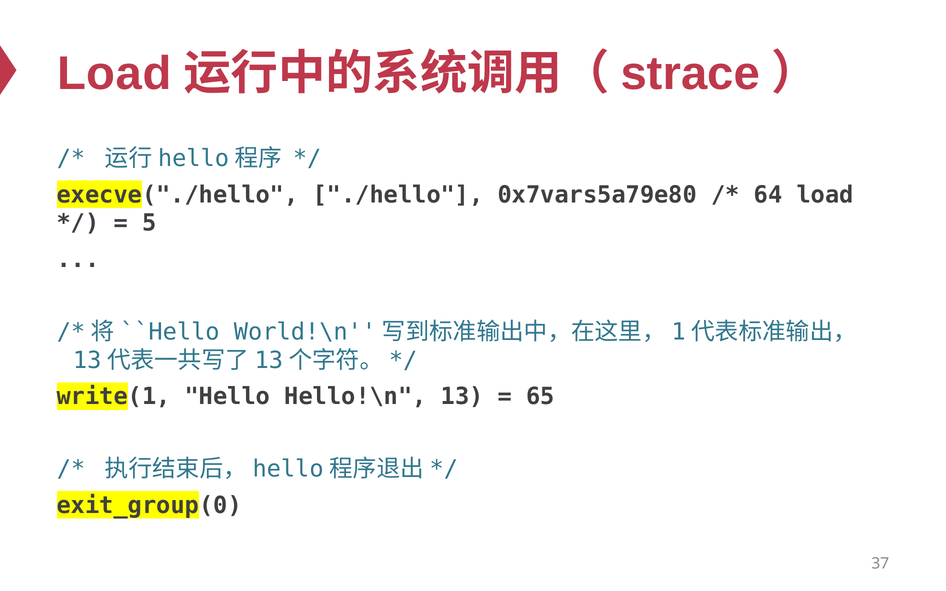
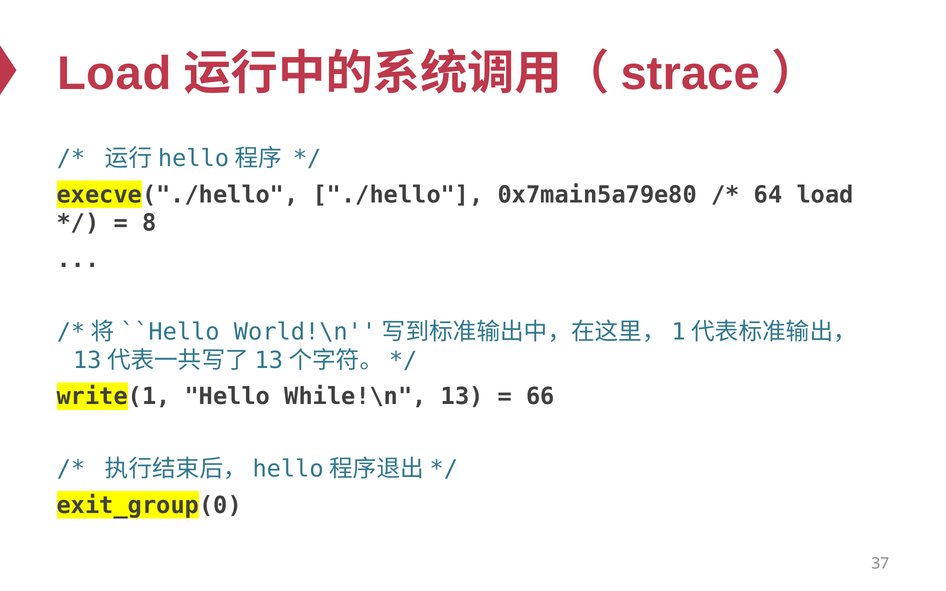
0x7vars5a79e80: 0x7vars5a79e80 -> 0x7main5a79e80 (597, 195)
5: 5 -> 8 (149, 223)
Hello!\n: Hello!\n -> While!\n (356, 397)
65: 65 -> 66 (540, 397)
